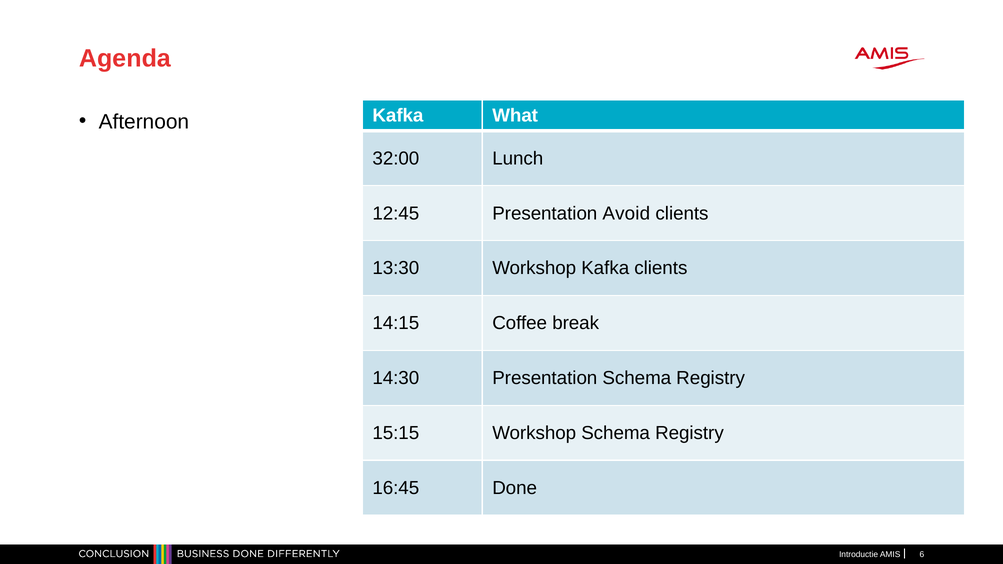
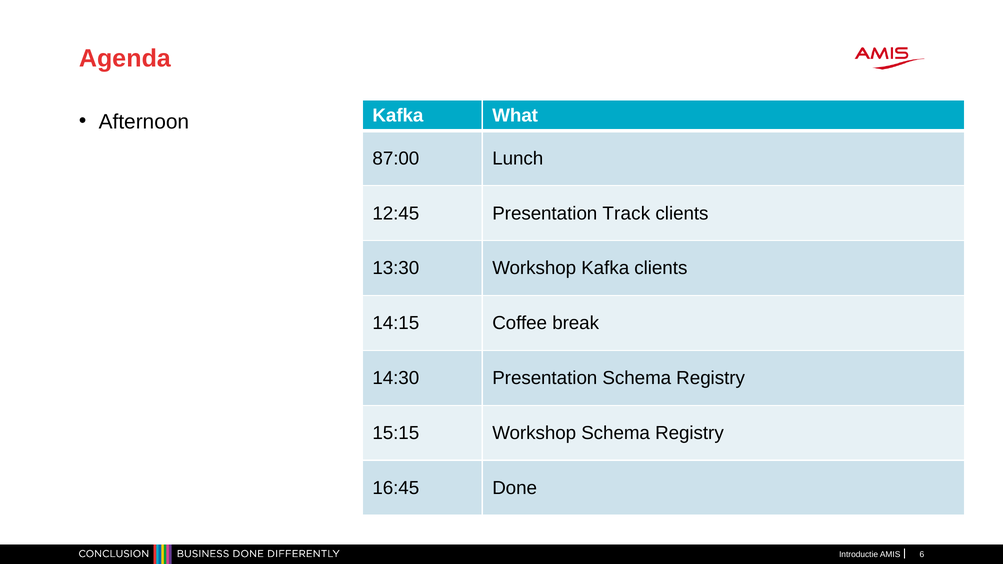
32:00: 32:00 -> 87:00 (396, 158)
Avoid: Avoid -> Track (626, 213)
